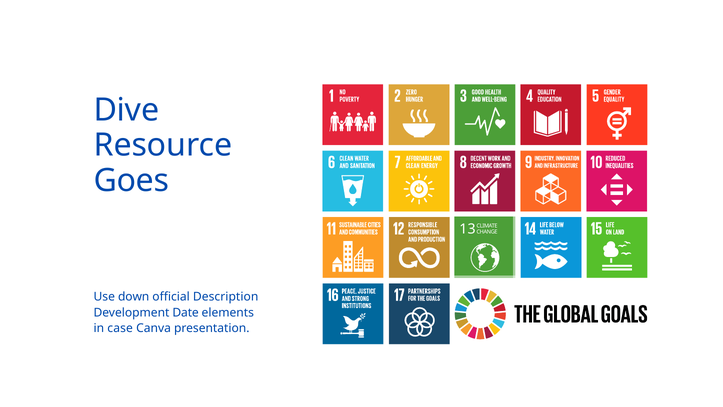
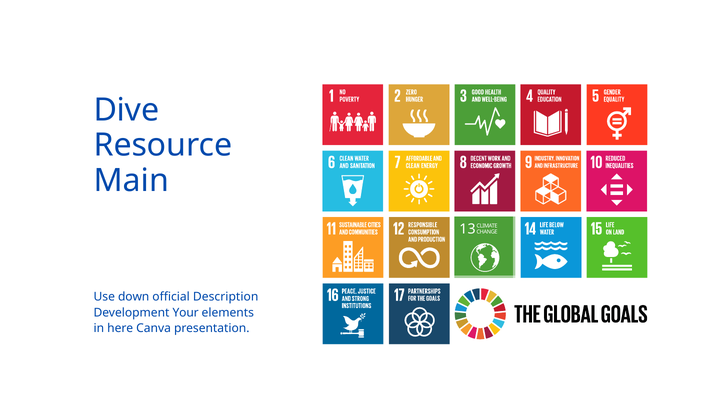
Goes: Goes -> Main (131, 181)
Date: Date -> Your (186, 312)
case: case -> here (120, 328)
